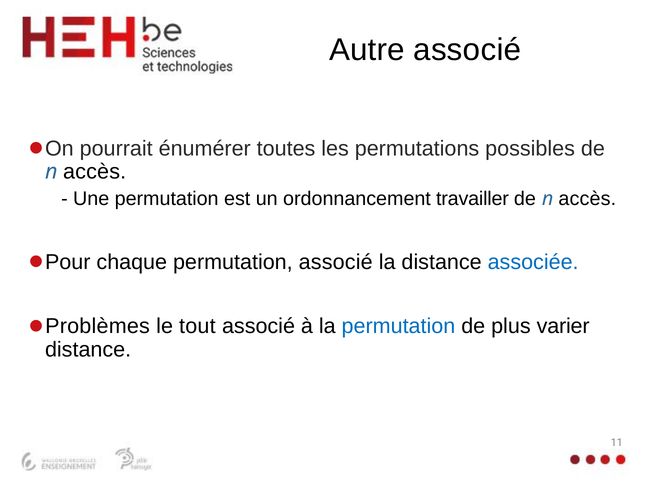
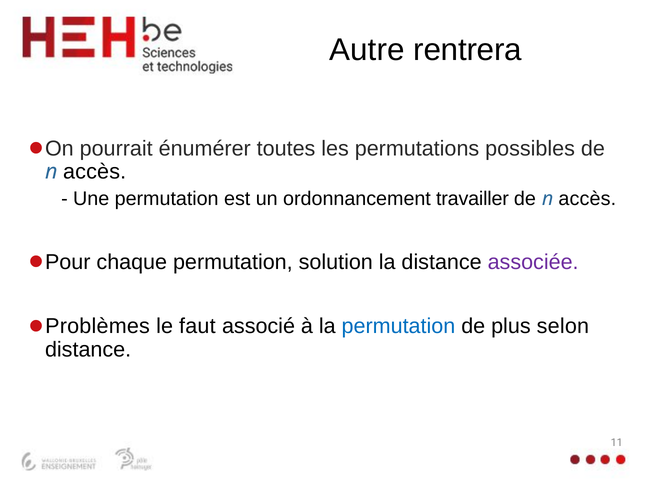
Autre associé: associé -> rentrera (468, 50)
permutation associé: associé -> solution (336, 262)
associée colour: blue -> purple (533, 262)
tout: tout -> faut (197, 327)
varier: varier -> selon (563, 327)
